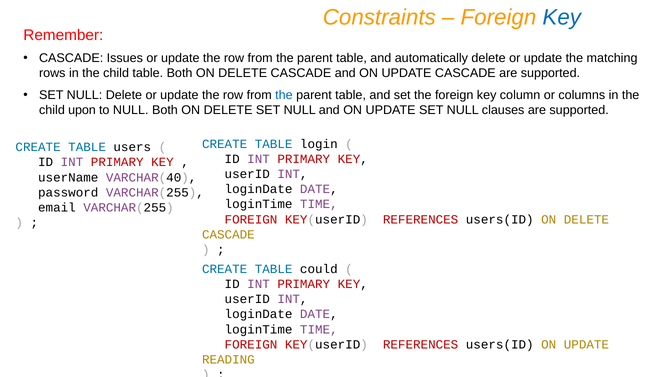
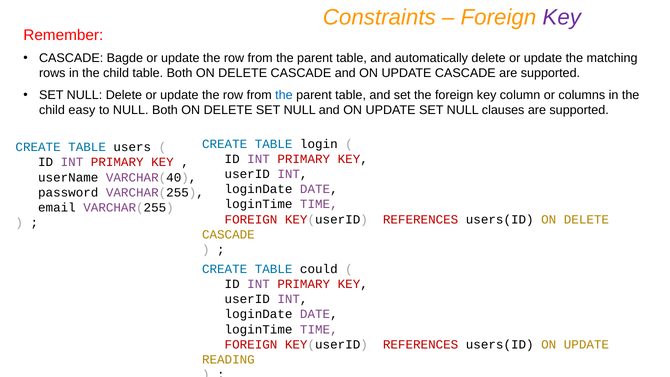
Key colour: blue -> purple (562, 17)
Issues: Issues -> Bagde (125, 58)
upon: upon -> easy (82, 110)
